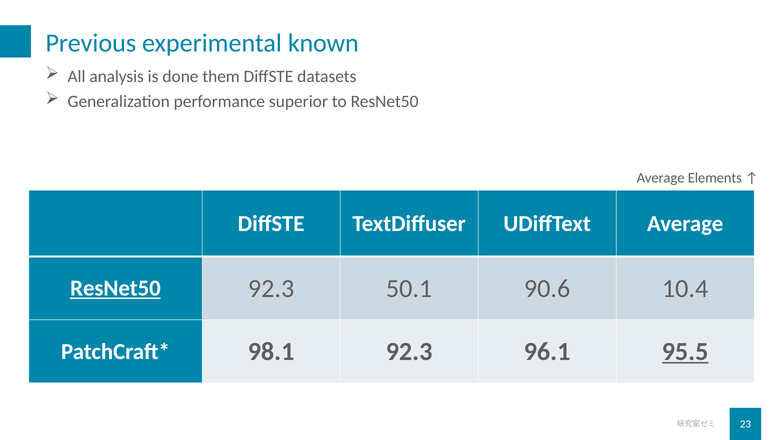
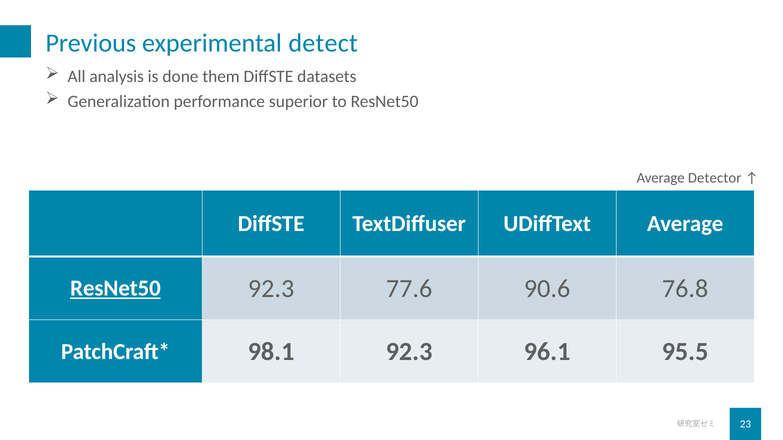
known: known -> detect (323, 43)
Elements: Elements -> Detector (715, 178)
50.1: 50.1 -> 77.6 (409, 289)
10.4: 10.4 -> 76.8 (685, 289)
95.5 underline: present -> none (685, 352)
